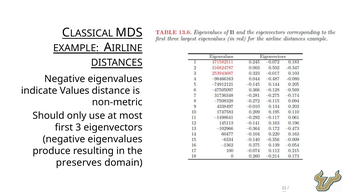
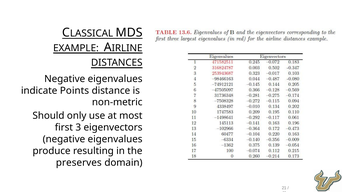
Values: Values -> Points (74, 91)
